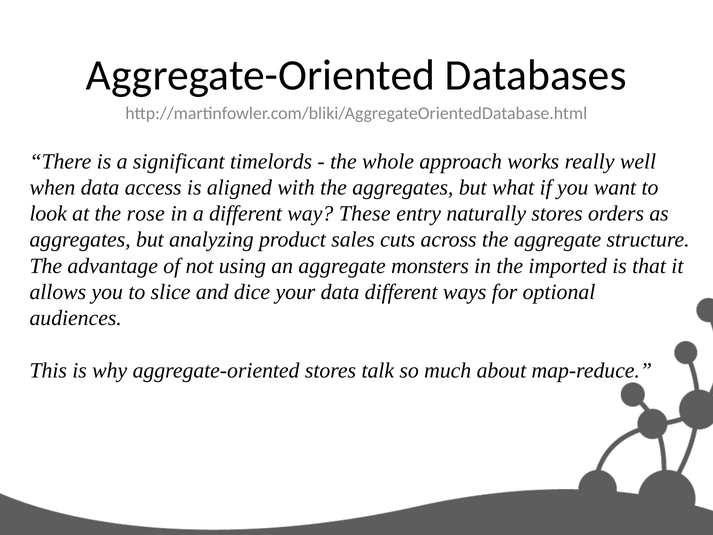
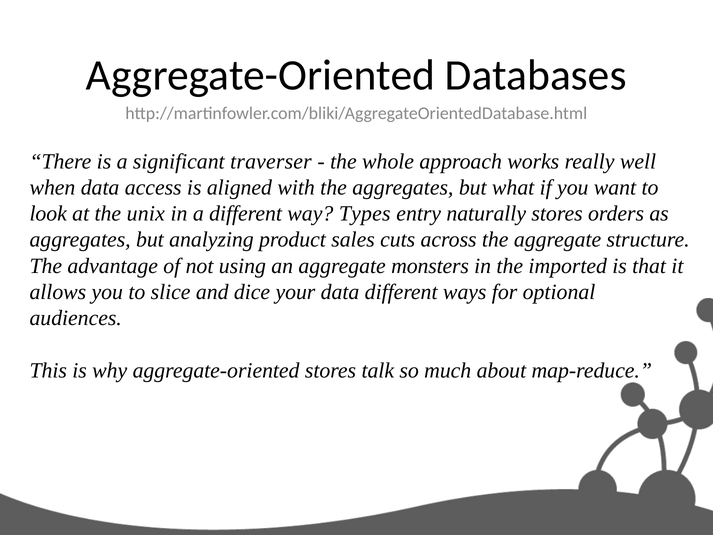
timelords: timelords -> traverser (271, 161)
rose: rose -> unix (146, 214)
These: These -> Types (365, 214)
